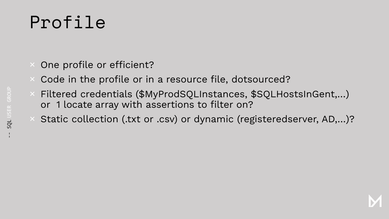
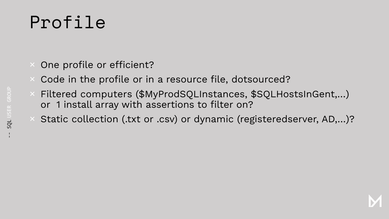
credentials: credentials -> computers (106, 94)
locate: locate -> install (78, 104)
